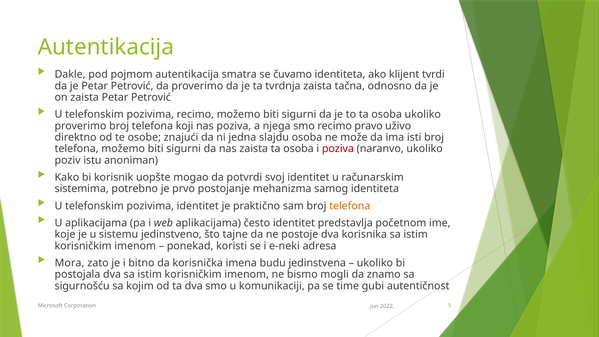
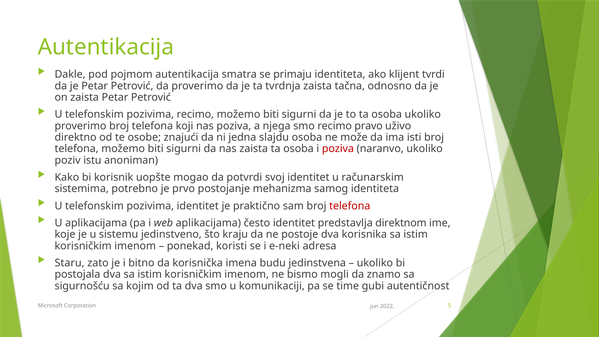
čuvamo: čuvamo -> primaju (293, 74)
telefona colour: orange -> red (350, 206)
početnom: početnom -> direktnom (401, 223)
tajne: tajne -> kraju (235, 234)
Mora: Mora -> Staru (70, 263)
